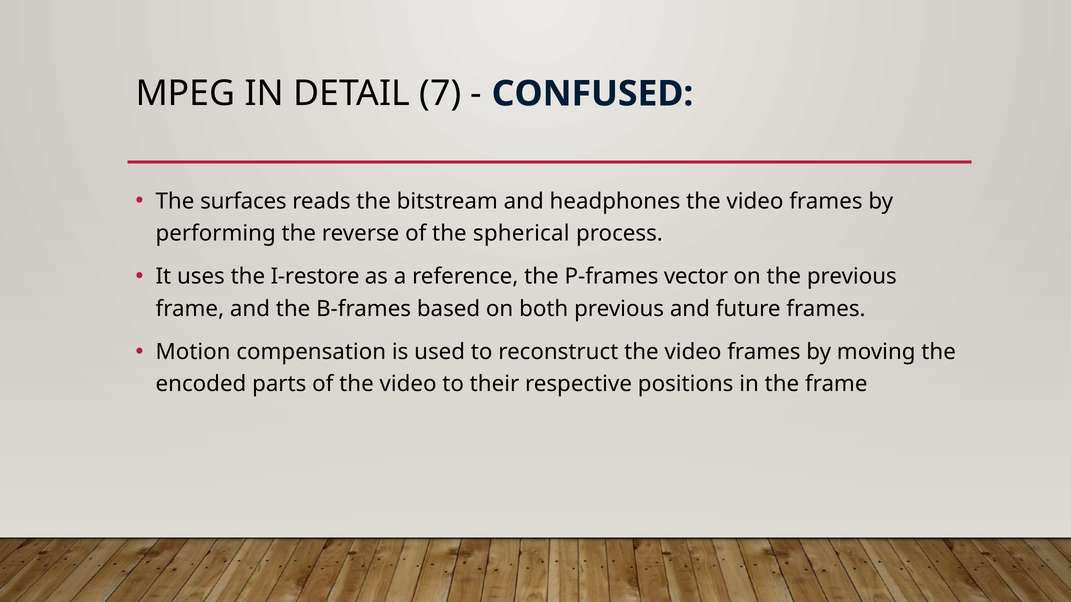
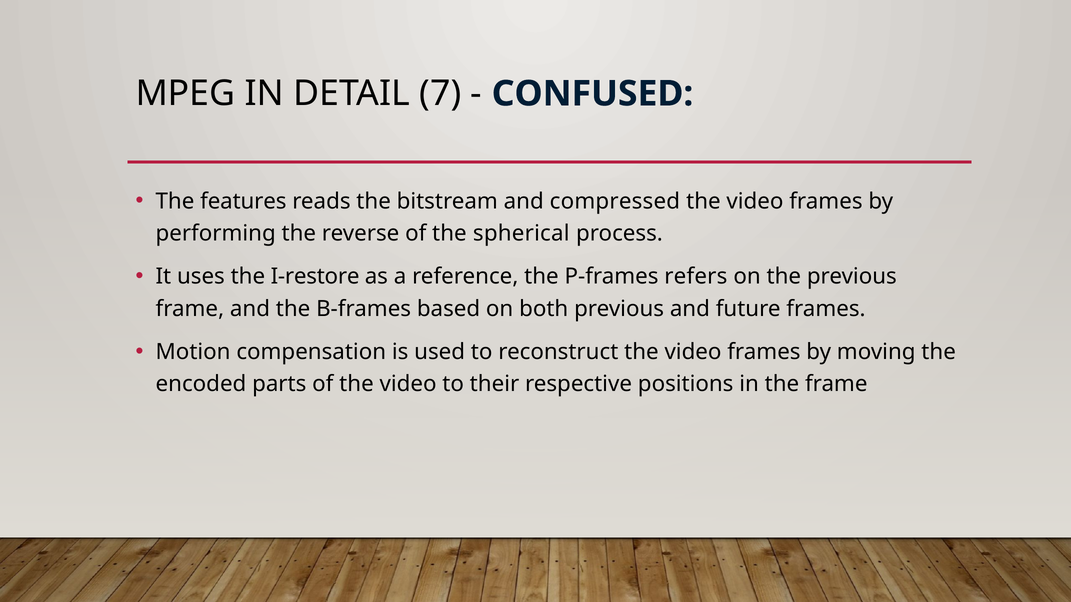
surfaces: surfaces -> features (243, 201)
headphones: headphones -> compressed (615, 201)
vector: vector -> refers (696, 277)
